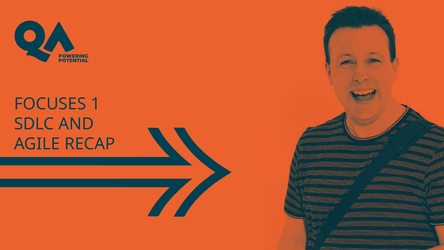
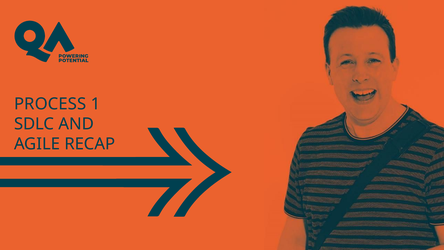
FOCUSES: FOCUSES -> PROCESS (50, 104)
